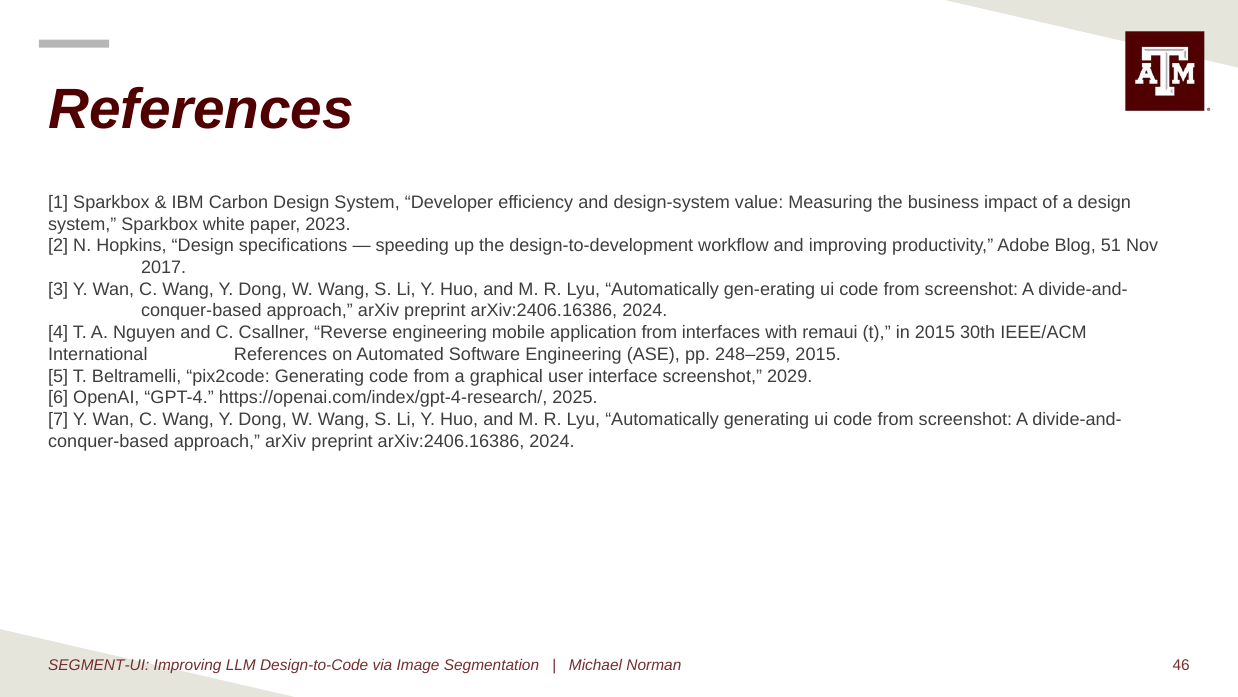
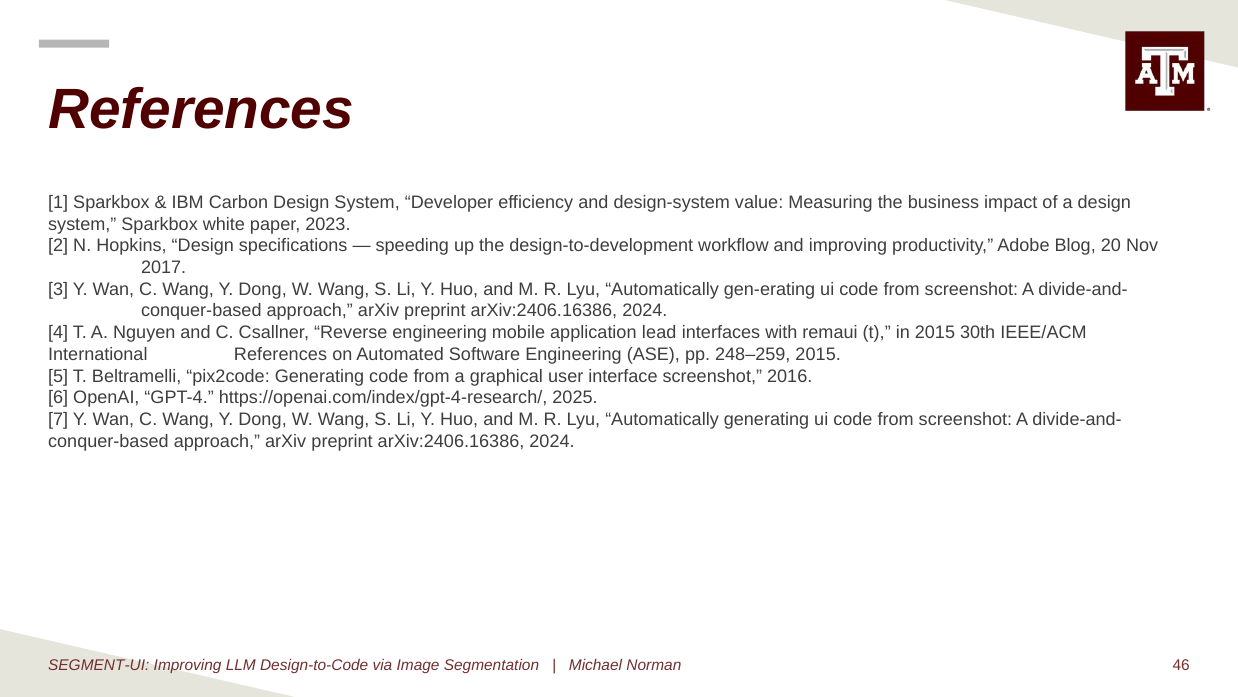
51: 51 -> 20 (1111, 246)
application from: from -> lead (659, 332)
2029: 2029 -> 2016 (790, 376)
